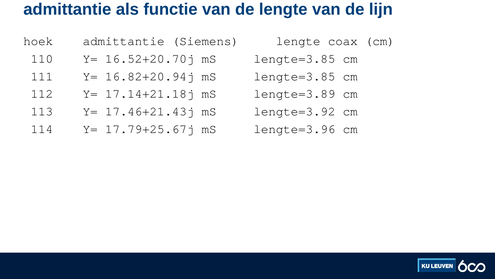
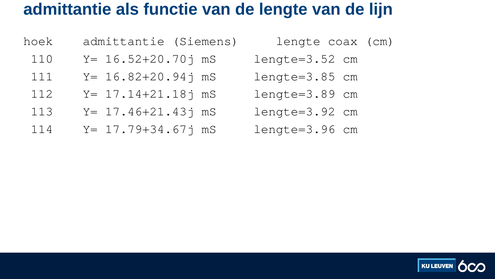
16.52+20.70j mS lengte=3.85: lengte=3.85 -> lengte=3.52 (294, 59)
17.79+25.67j: 17.79+25.67j -> 17.79+34.67j (150, 129)
